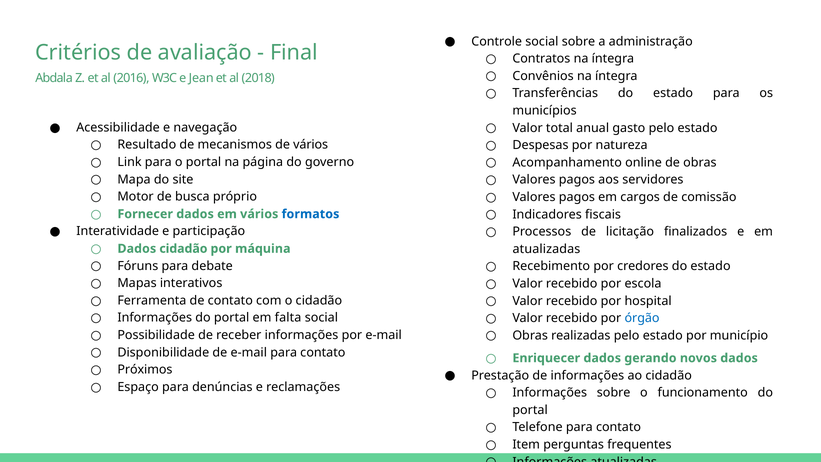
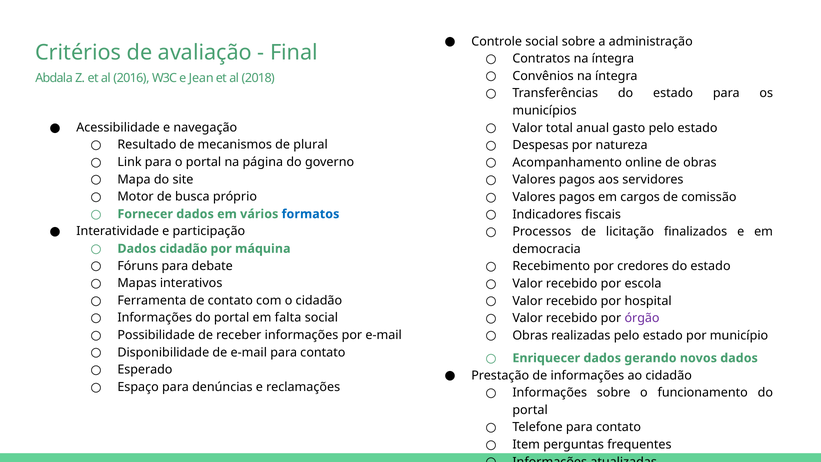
de vários: vários -> plural (311, 145)
atualizadas: atualizadas -> democracia (547, 249)
órgão colour: blue -> purple (642, 318)
Próximos: Próximos -> Esperado (145, 370)
